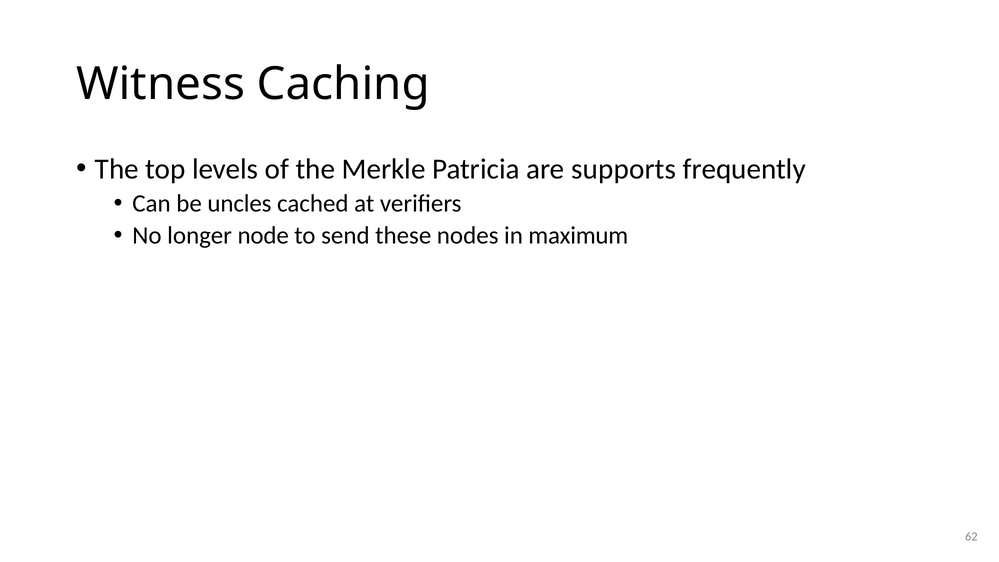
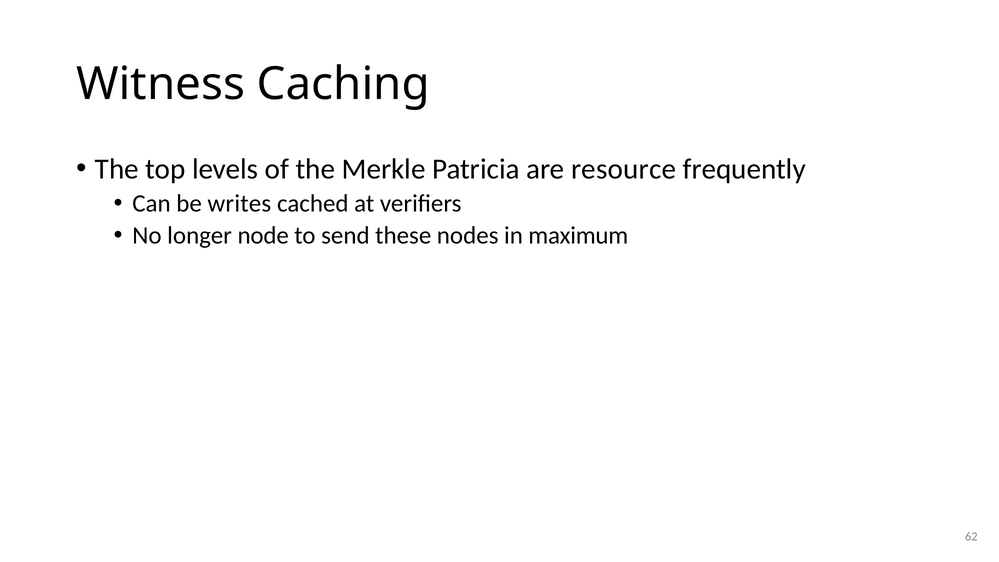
supports: supports -> resource (624, 169)
uncles: uncles -> writes (239, 203)
